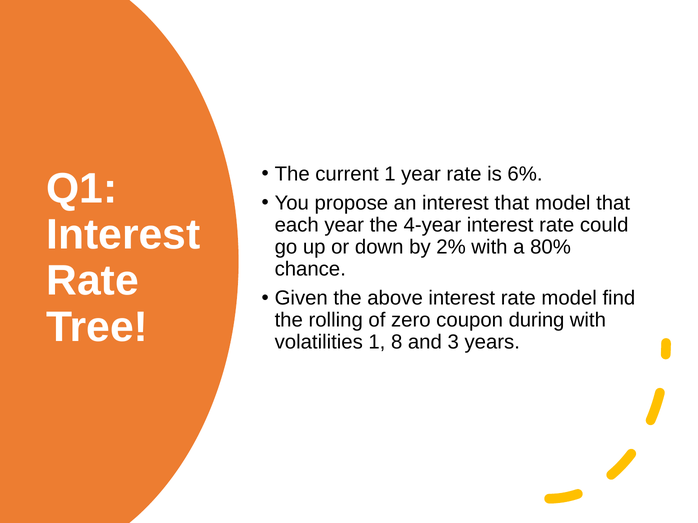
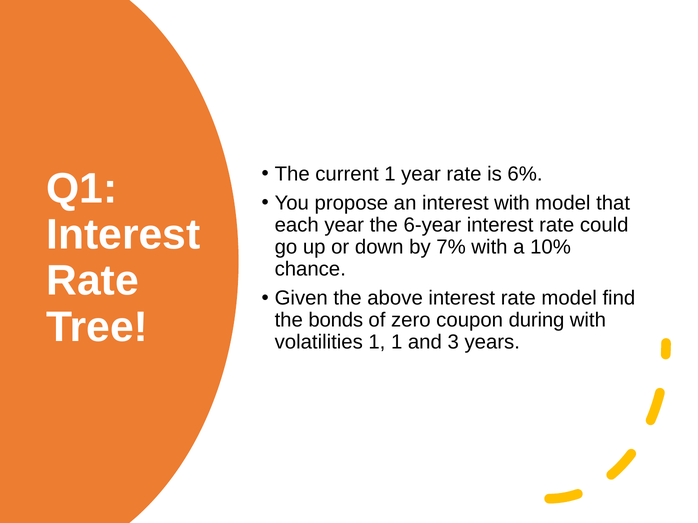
interest that: that -> with (512, 203)
4-year: 4-year -> 6-year (432, 225)
2%: 2% -> 7% (451, 247)
80%: 80% -> 10% (551, 247)
rolling: rolling -> bonds (336, 320)
1 8: 8 -> 1 (397, 342)
